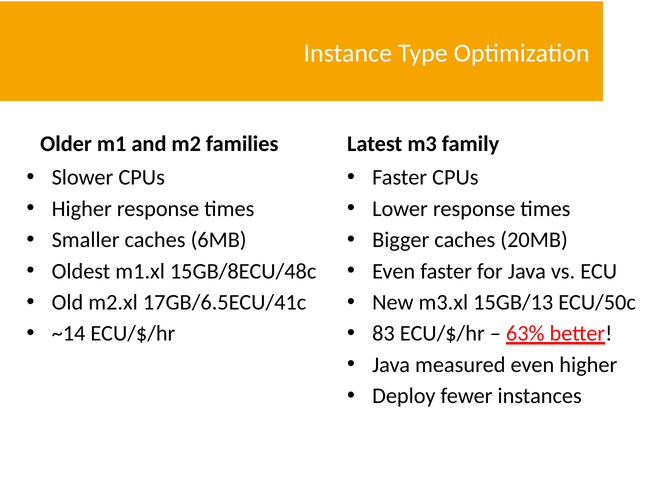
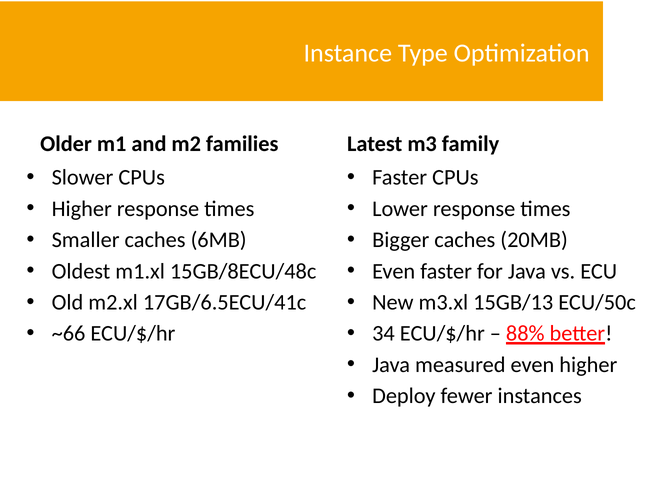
~14: ~14 -> ~66 (69, 334)
83: 83 -> 34 (383, 334)
63%: 63% -> 88% (525, 334)
